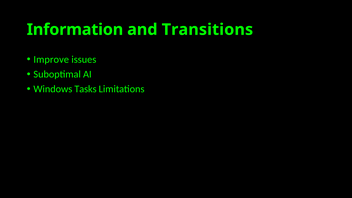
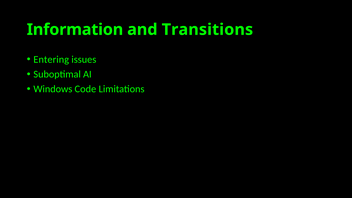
Improve: Improve -> Entering (51, 60)
Tasks: Tasks -> Code (85, 89)
